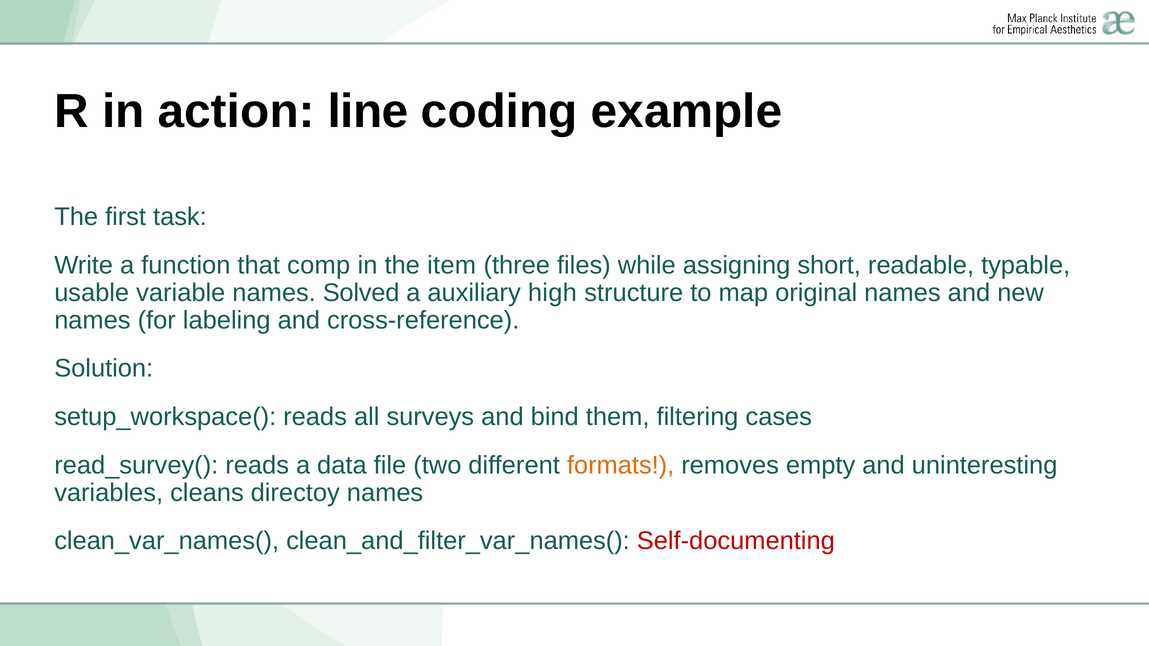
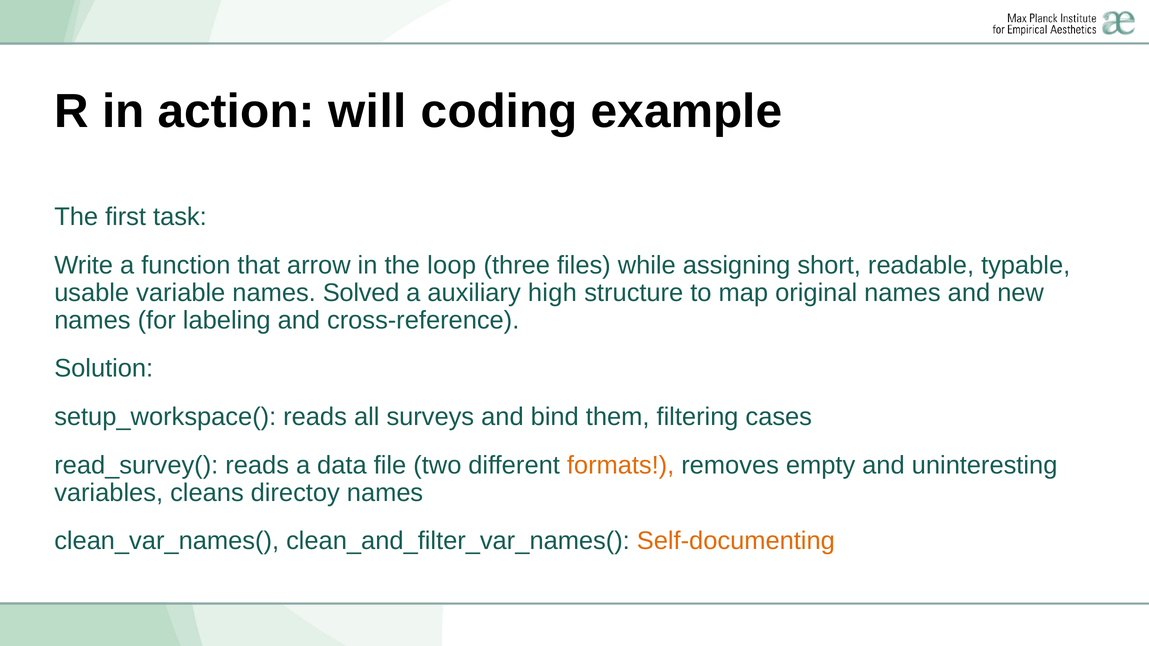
line: line -> will (368, 112)
comp: comp -> arrow (319, 265)
item: item -> loop (452, 265)
Self-documenting colour: red -> orange (736, 541)
